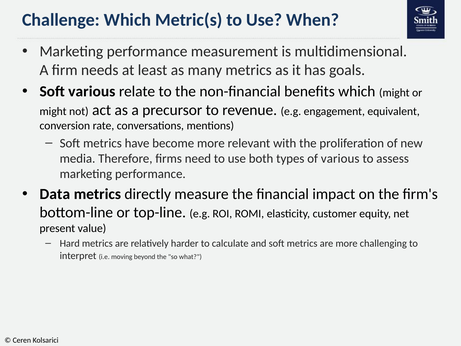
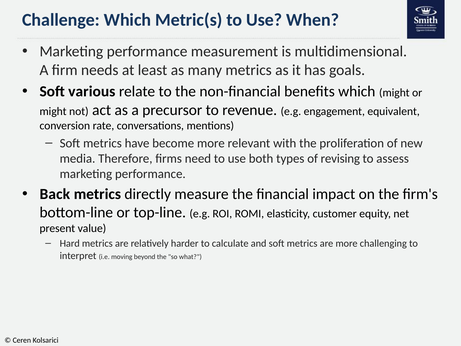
of various: various -> revising (340, 158)
Data: Data -> Back (55, 194)
